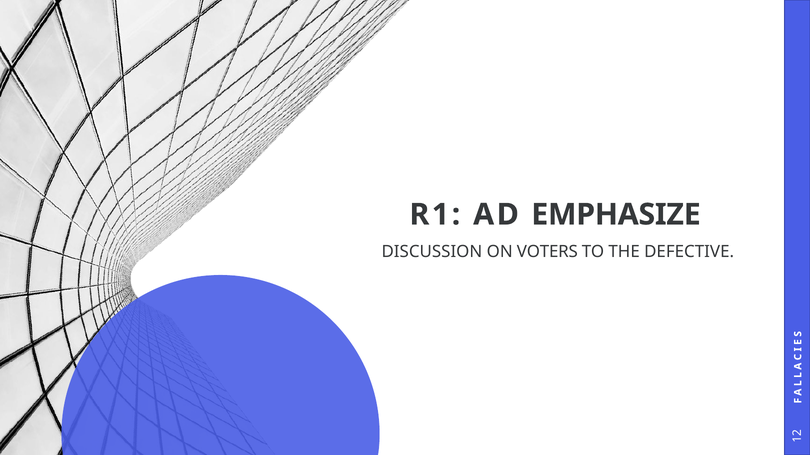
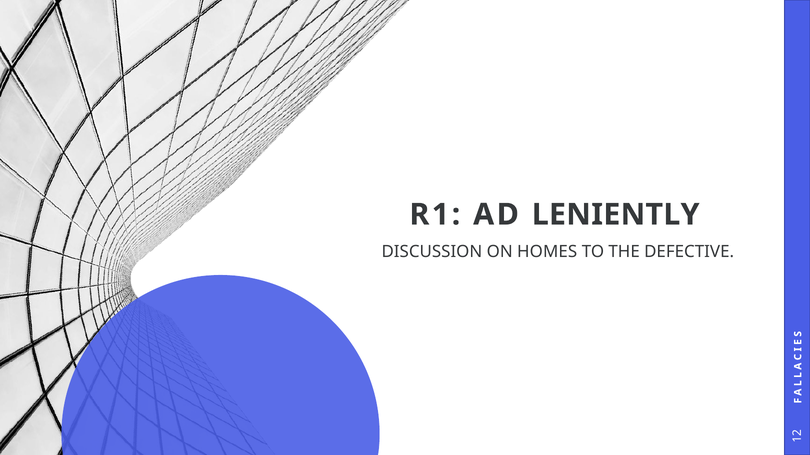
EMPHASIZE: EMPHASIZE -> LENIENTLY (616, 215)
VOTERS: VOTERS -> HOMES (547, 252)
